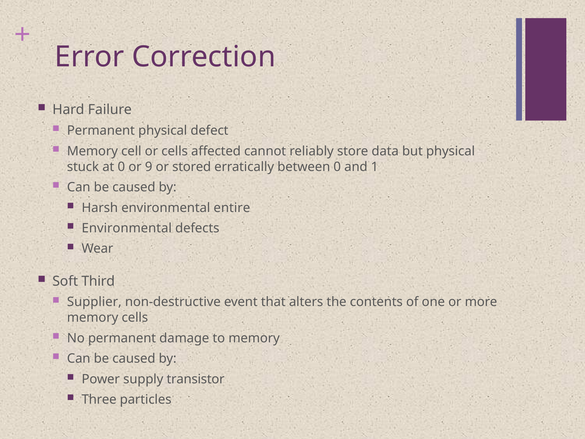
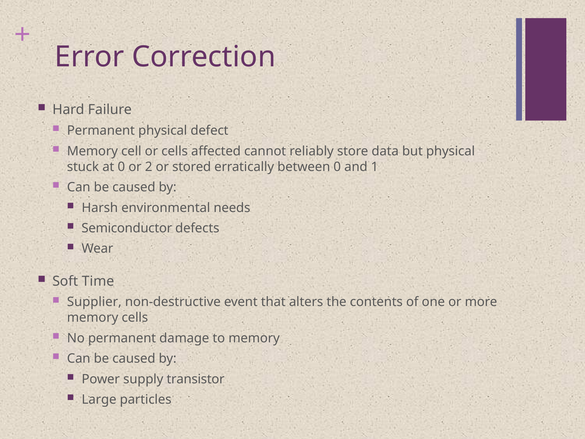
9: 9 -> 2 (149, 167)
entire: entire -> needs (232, 208)
Environmental: Environmental -> Semiconductor (127, 228)
Third: Third -> Time (98, 281)
Three: Three -> Large (99, 399)
